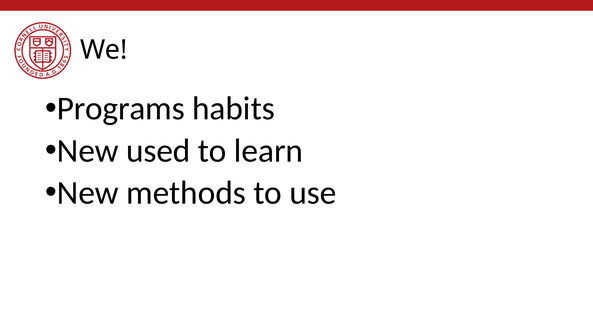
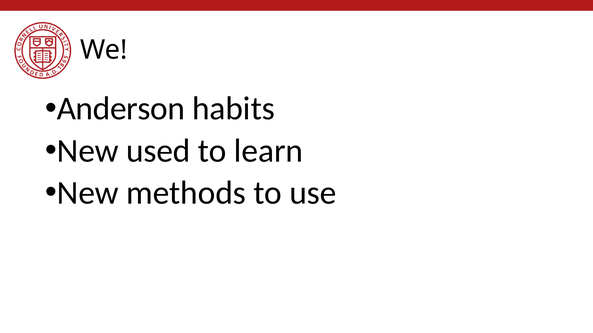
Programs: Programs -> Anderson (121, 109)
